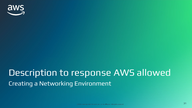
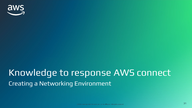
Description: Description -> Knowledge (33, 73)
allowed: allowed -> connect (154, 73)
